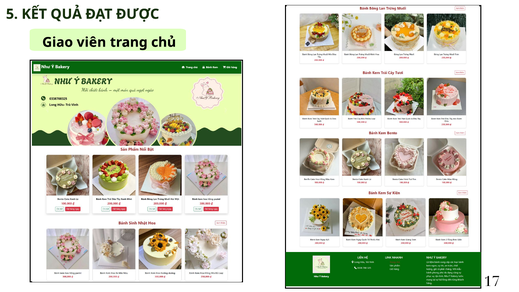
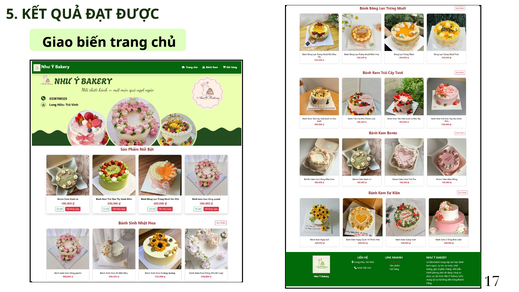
viên: viên -> biến (91, 42)
